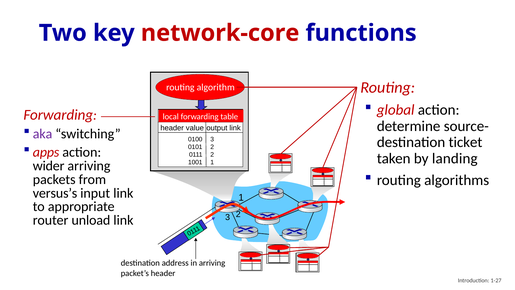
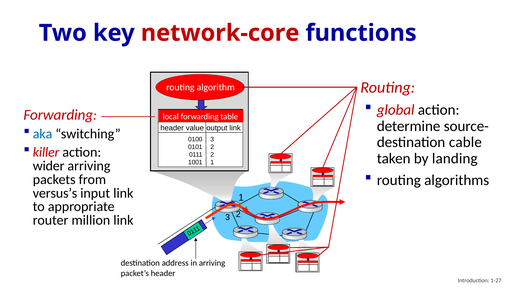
aka colour: purple -> blue (43, 134)
ticket: ticket -> cable (465, 142)
apps: apps -> killer (46, 152)
unload: unload -> million (91, 220)
